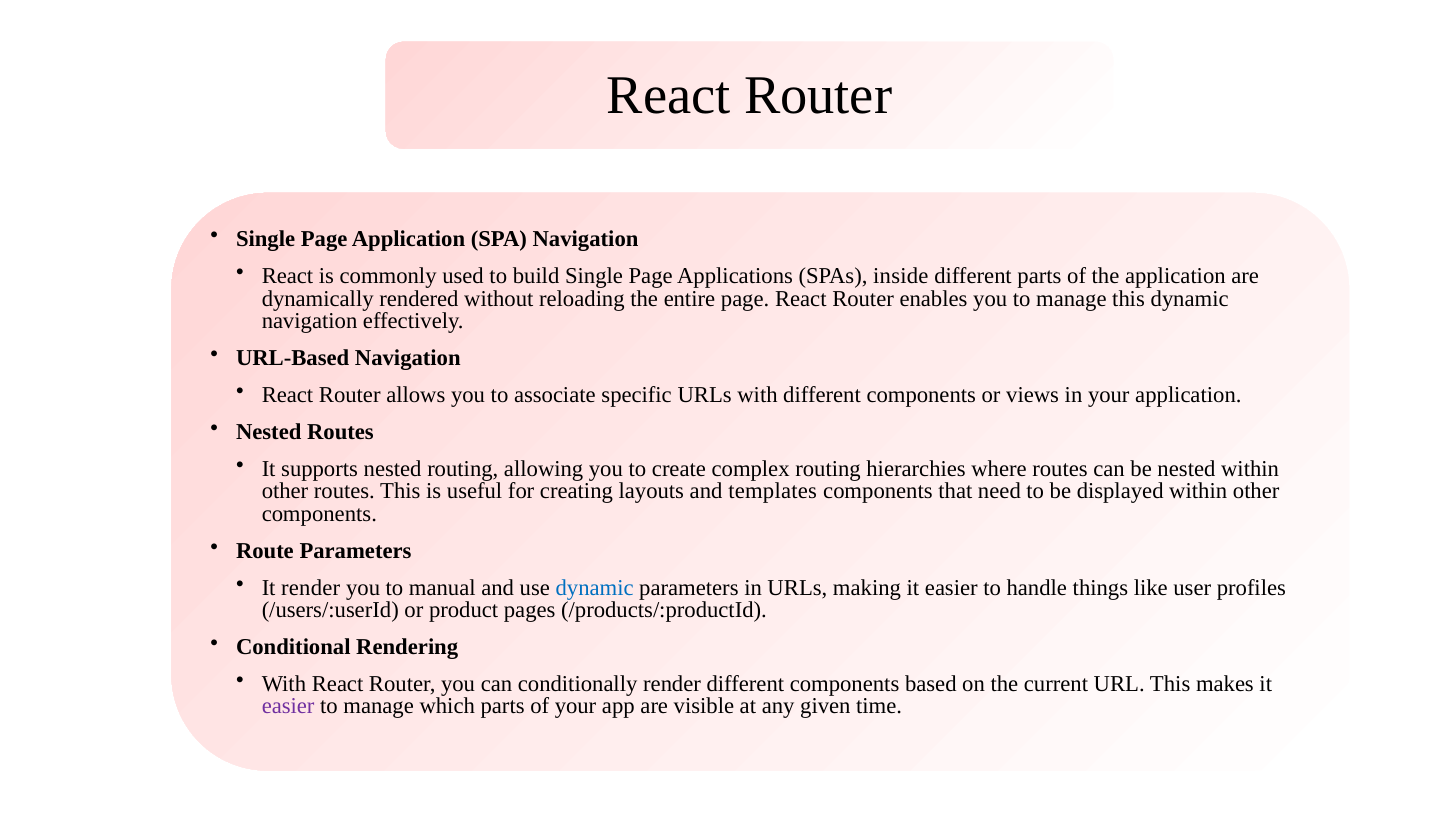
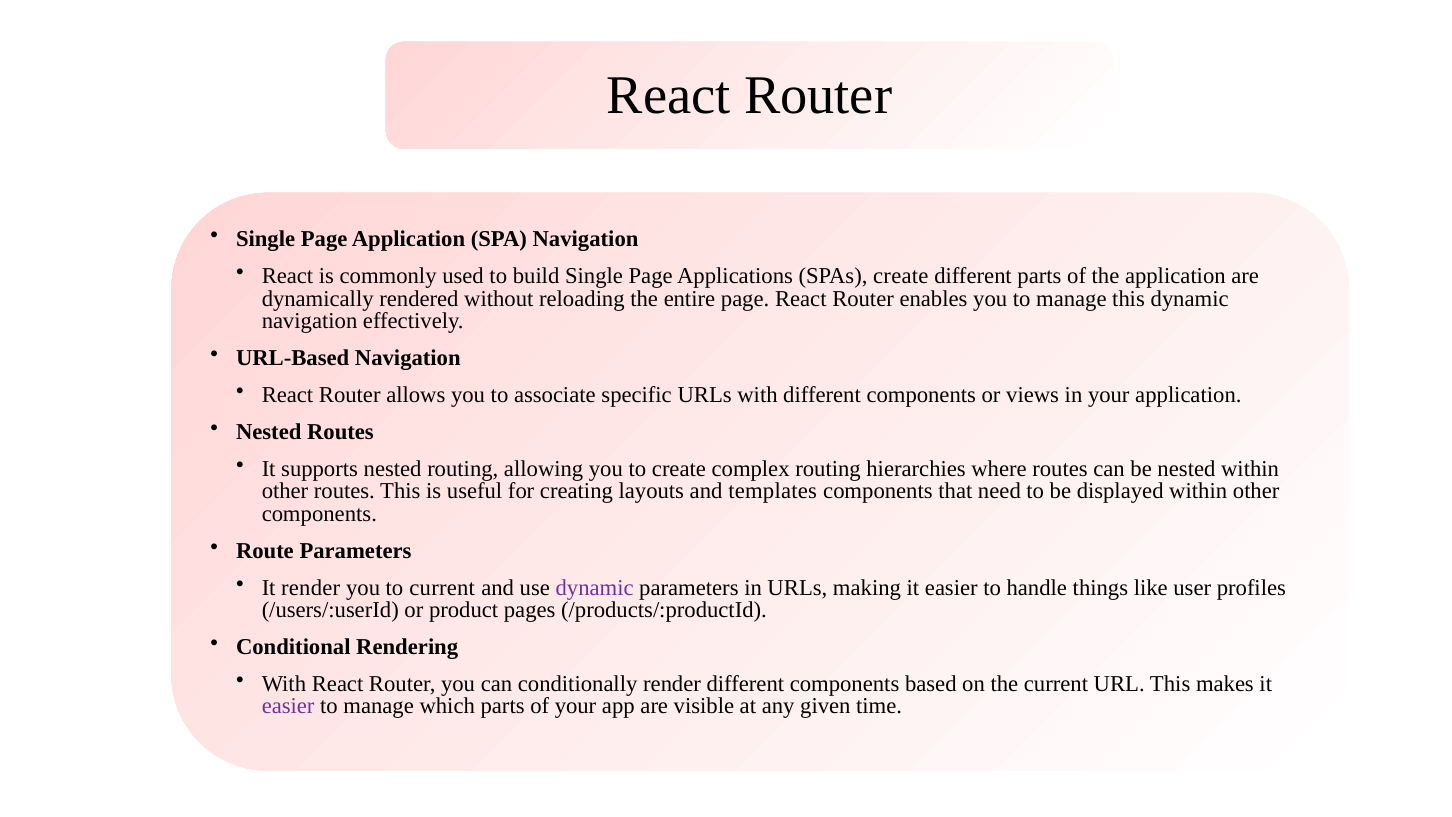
SPAs inside: inside -> create (901, 276)
to manual: manual -> current (442, 587)
dynamic colour: blue -> purple (595, 587)
